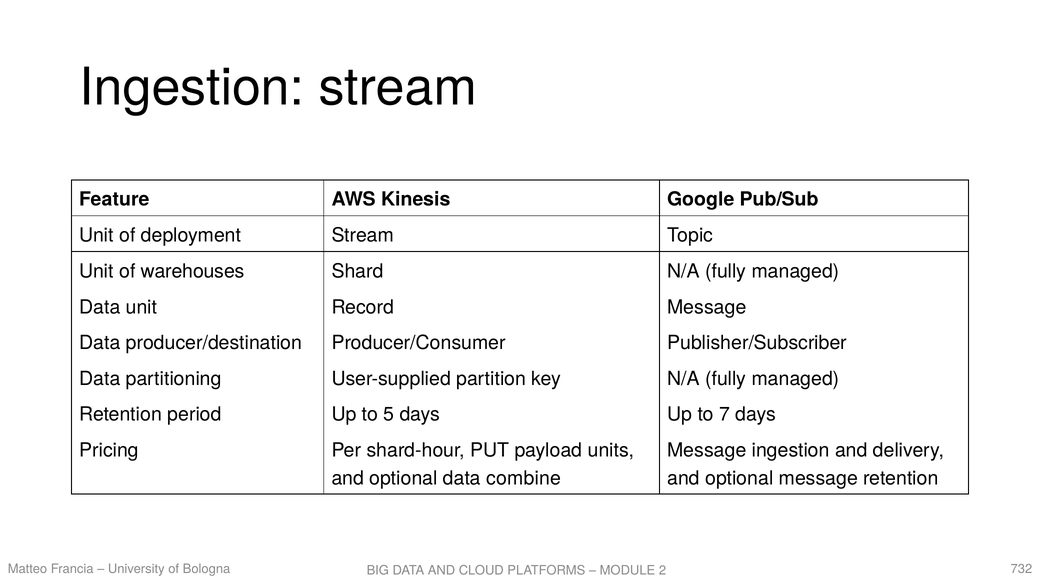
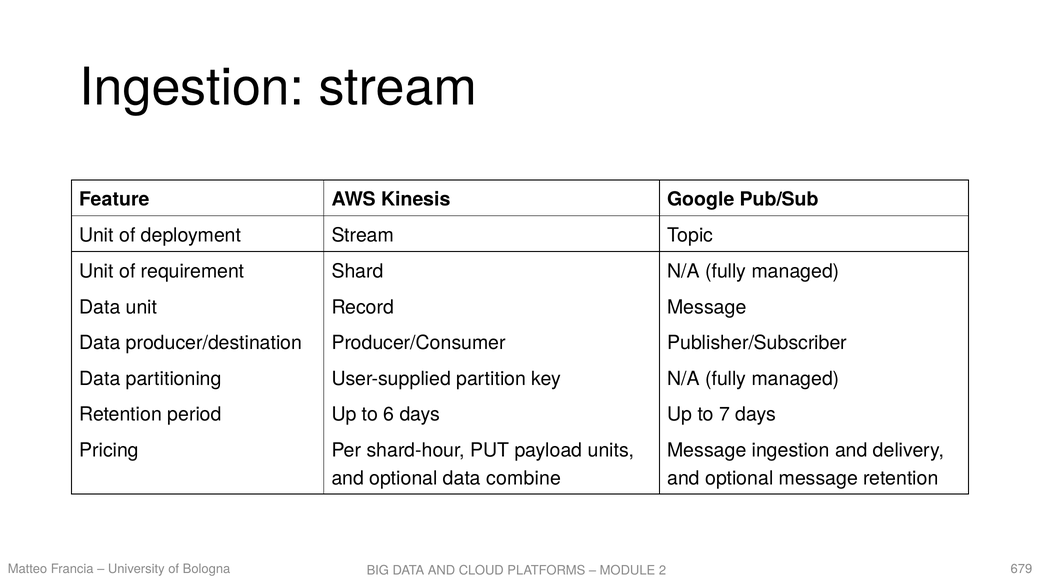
warehouses: warehouses -> requirement (193, 271)
5: 5 -> 6 (389, 414)
732: 732 -> 679 (1021, 569)
